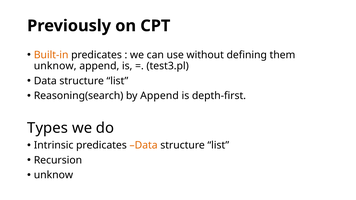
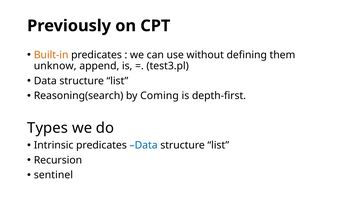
by Append: Append -> Coming (159, 96)
Data colour: orange -> blue (144, 145)
unknow: unknow -> sentinel (53, 175)
